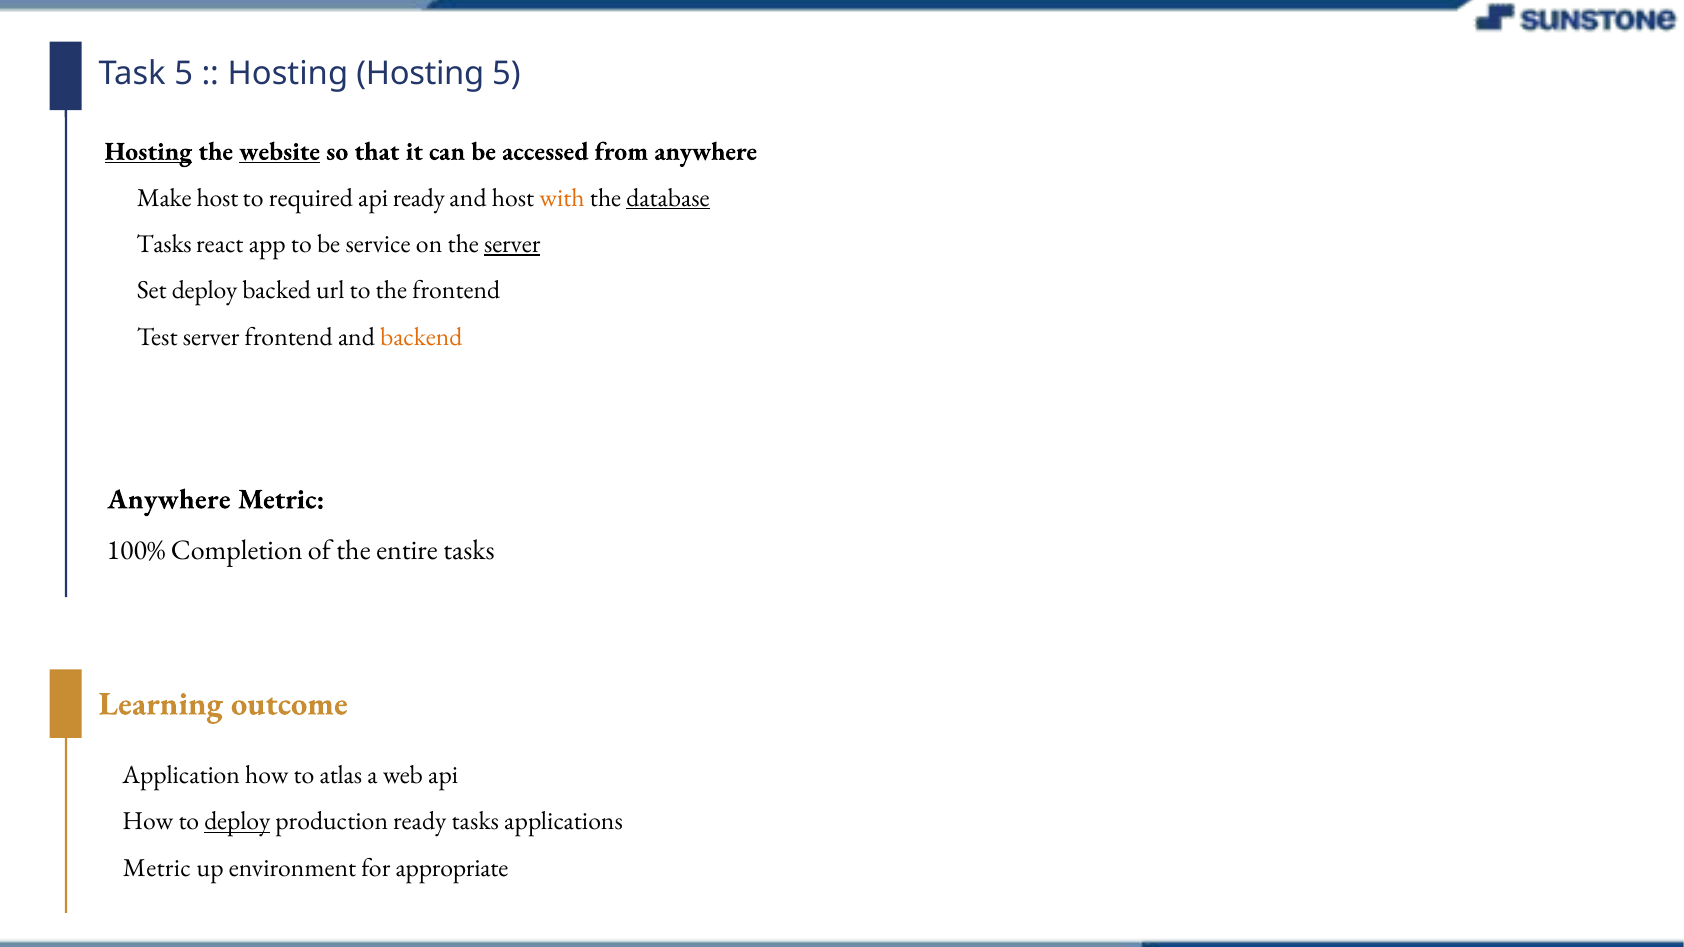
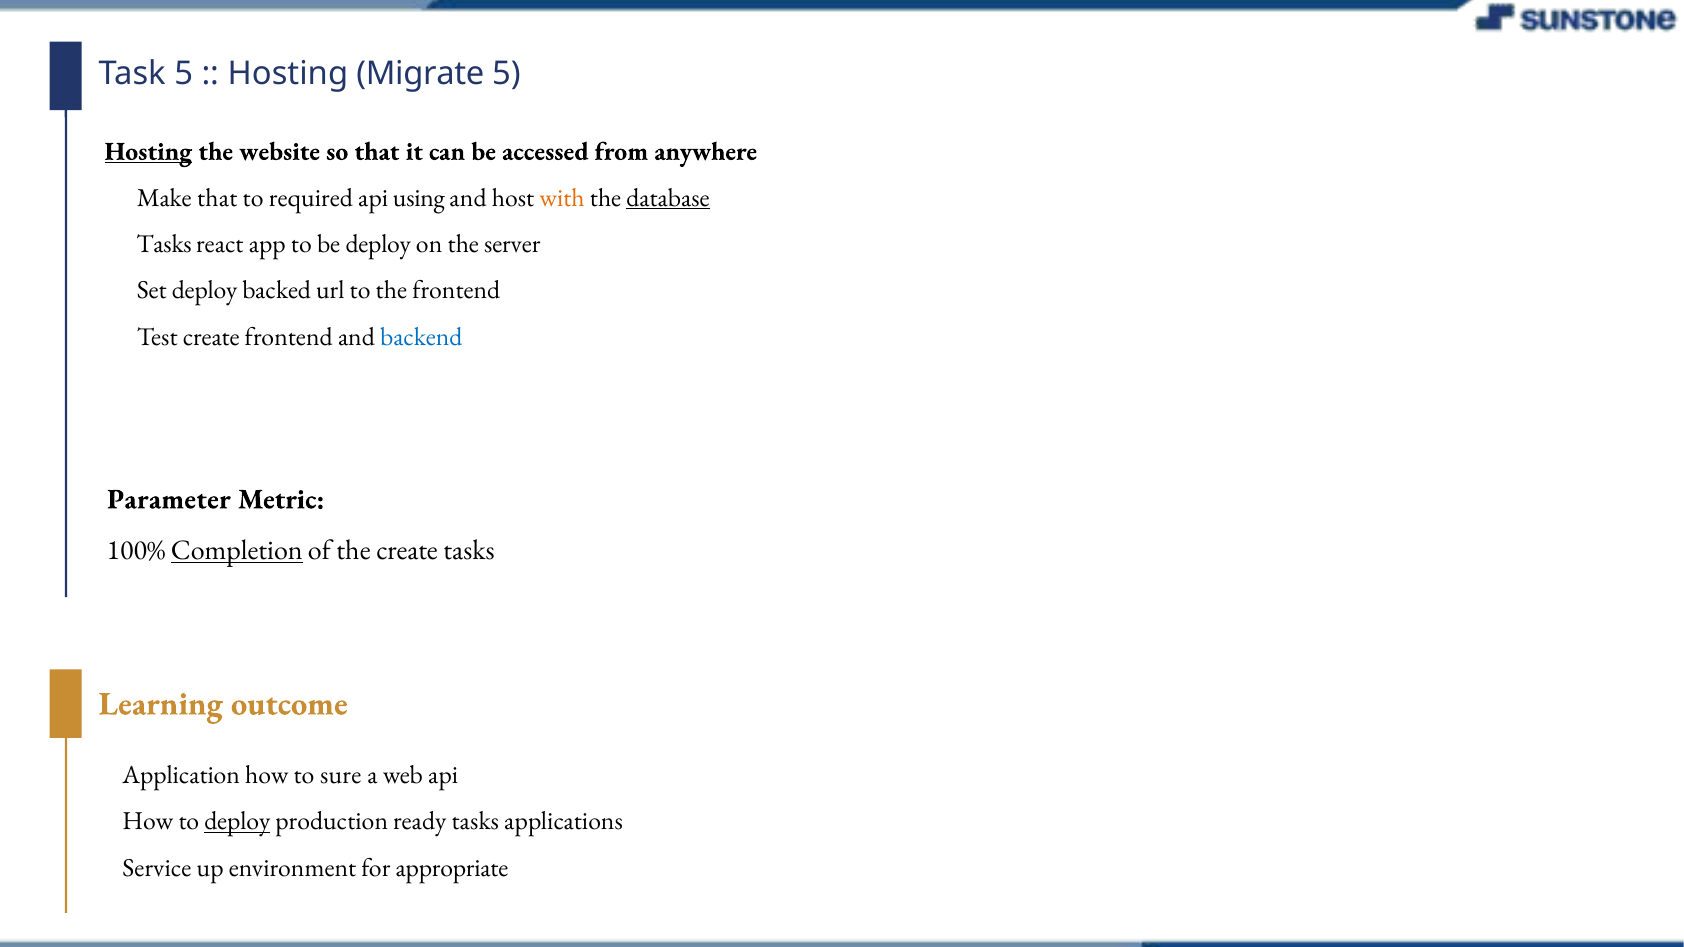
Hosting Hosting: Hosting -> Migrate (420, 74)
website underline: present -> none (280, 151)
Make host: host -> that (217, 198)
api ready: ready -> using (419, 198)
be service: service -> deploy (378, 244)
server underline: present -> none (512, 244)
Test server: server -> create (211, 337)
backend colour: orange -> blue (421, 337)
Anywhere: Anywhere -> Parameter (169, 499)
Completion underline: none -> present (237, 551)
the entire: entire -> create (407, 551)
atlas: atlas -> sure (341, 775)
Metric: Metric -> Service (157, 868)
